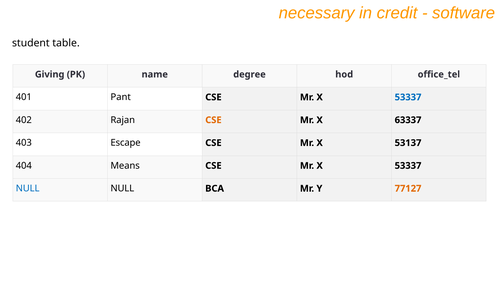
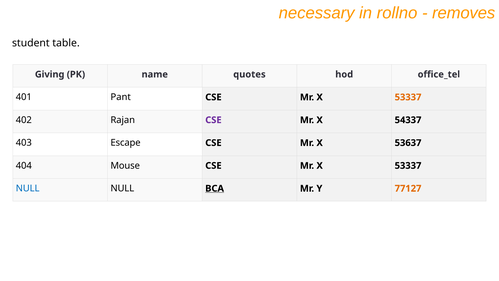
credit: credit -> rollno (397, 13)
software: software -> removes (464, 13)
degree: degree -> quotes (249, 74)
53337 colour: blue -> orange (408, 97)
CSE colour: orange -> purple (213, 120)
63337: 63337 -> 54337 (408, 120)
53137: 53137 -> 53637 (408, 143)
Means: Means -> Mouse (125, 166)
BCA underline: none -> present (215, 188)
